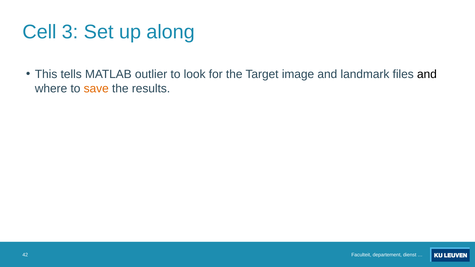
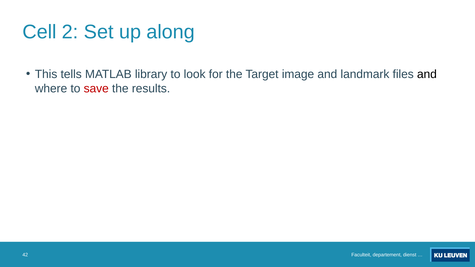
3: 3 -> 2 (70, 32)
outlier: outlier -> library (151, 74)
save colour: orange -> red (96, 89)
